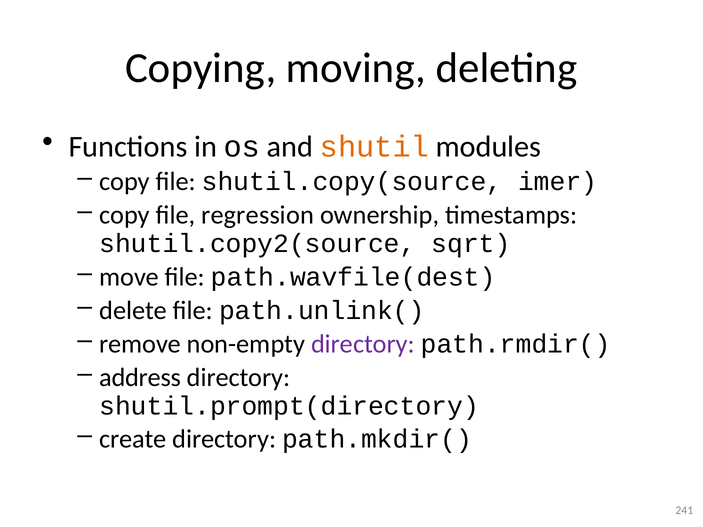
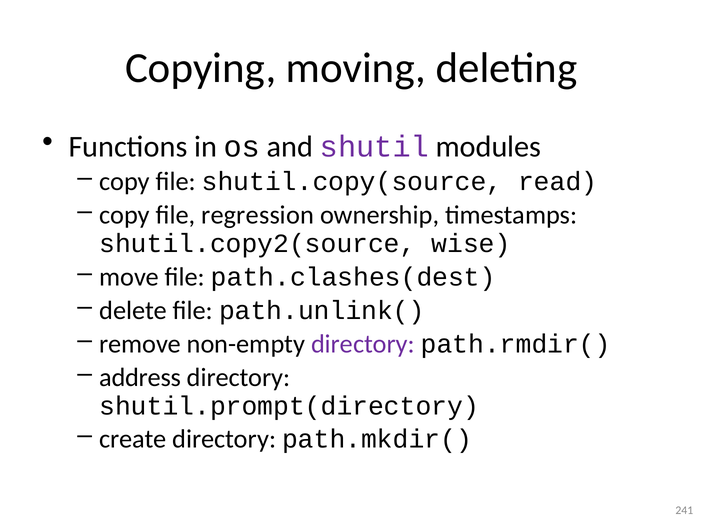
shutil colour: orange -> purple (374, 147)
imer: imer -> read (558, 182)
sqrt: sqrt -> wise (471, 244)
path.wavfile(dest: path.wavfile(dest -> path.clashes(dest (353, 277)
